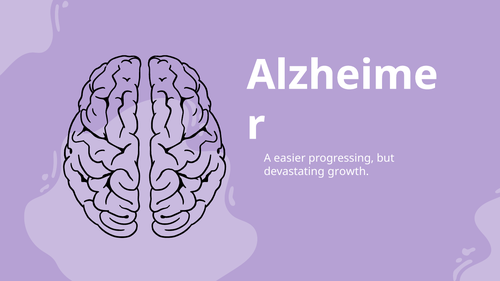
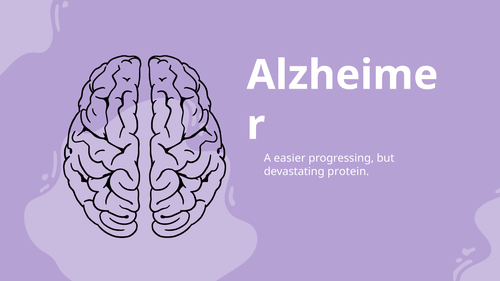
growth: growth -> protein (348, 172)
